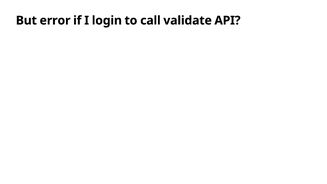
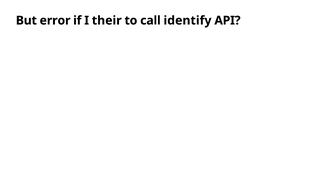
login: login -> their (107, 20)
validate: validate -> identify (187, 20)
